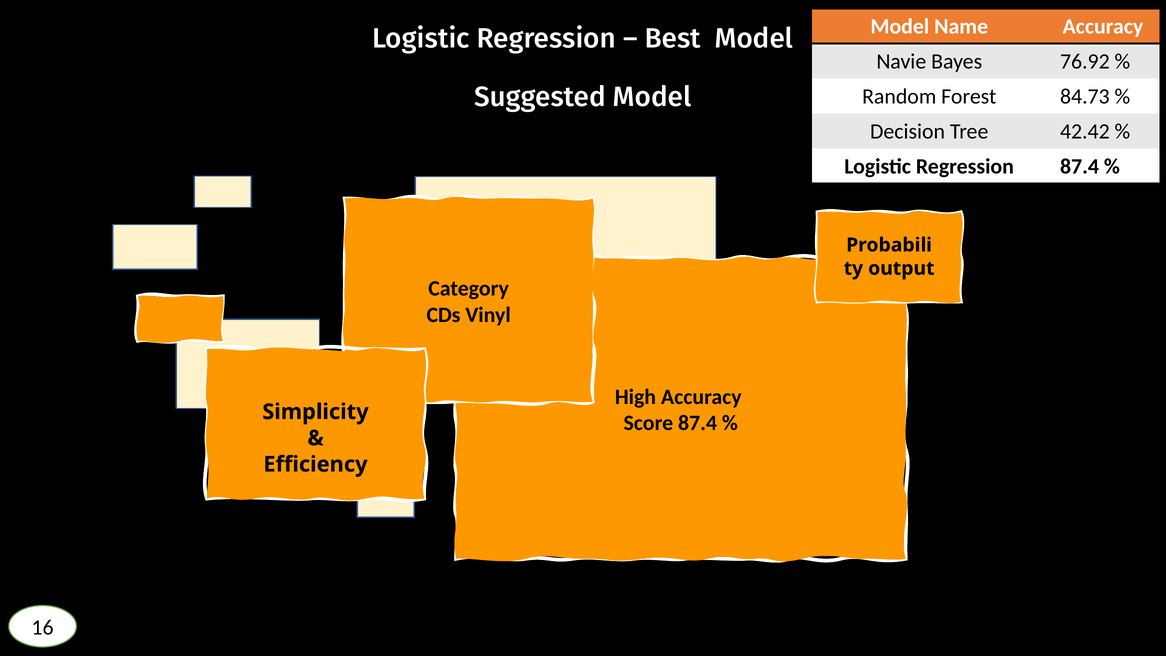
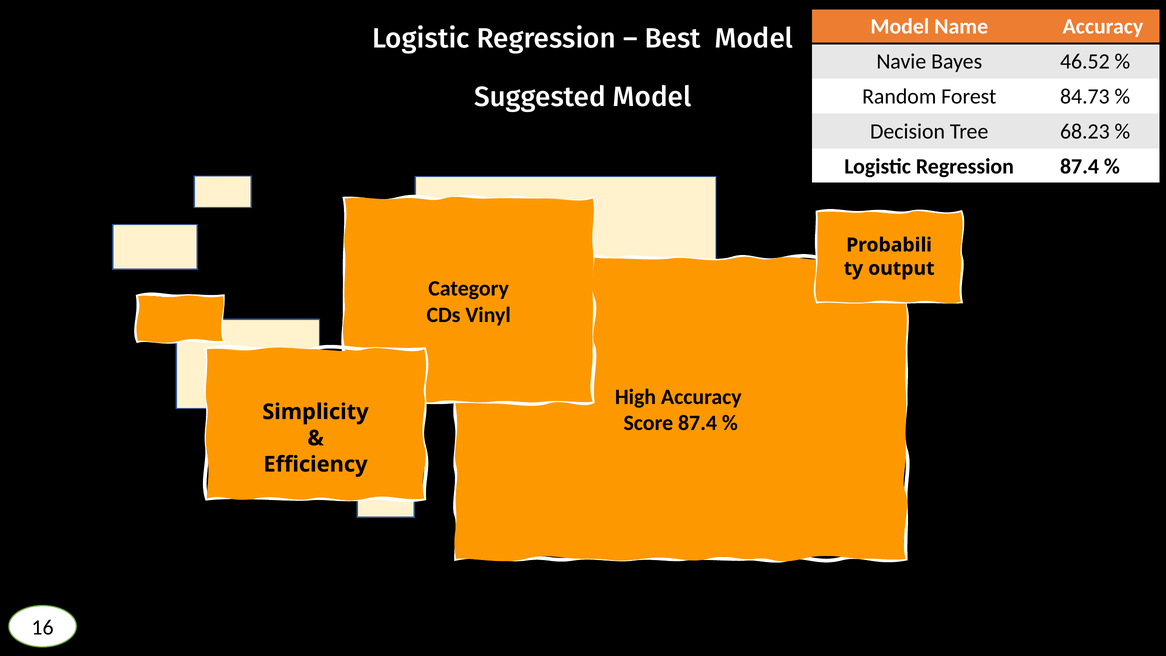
76.92: 76.92 -> 46.52 (1085, 62)
42.42: 42.42 -> 68.23 (1085, 132)
